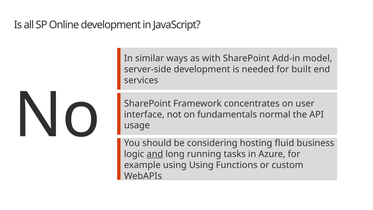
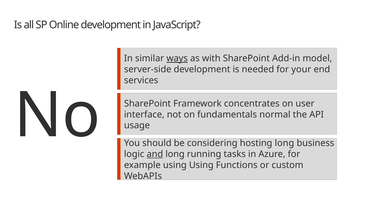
ways underline: none -> present (177, 58)
built: built -> your (301, 69)
hosting fluid: fluid -> long (284, 143)
